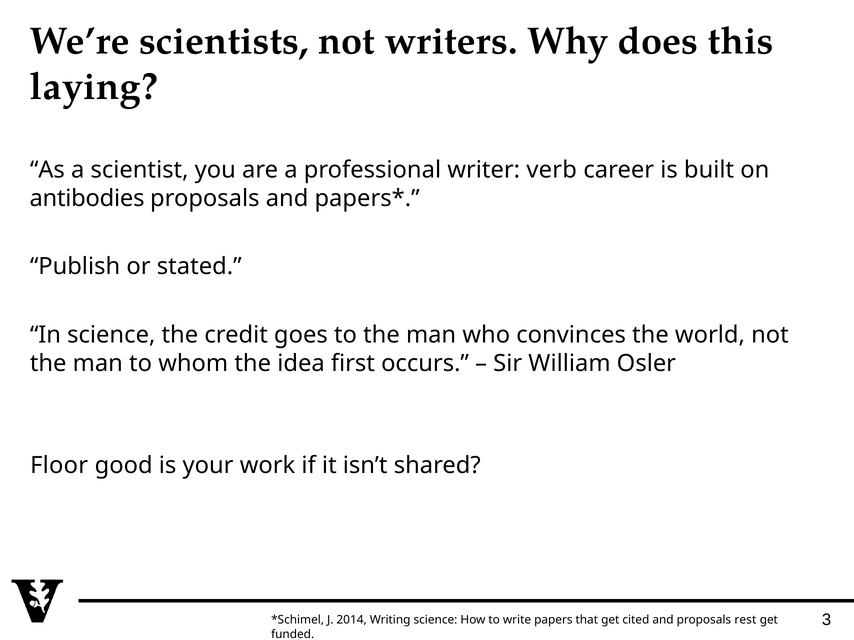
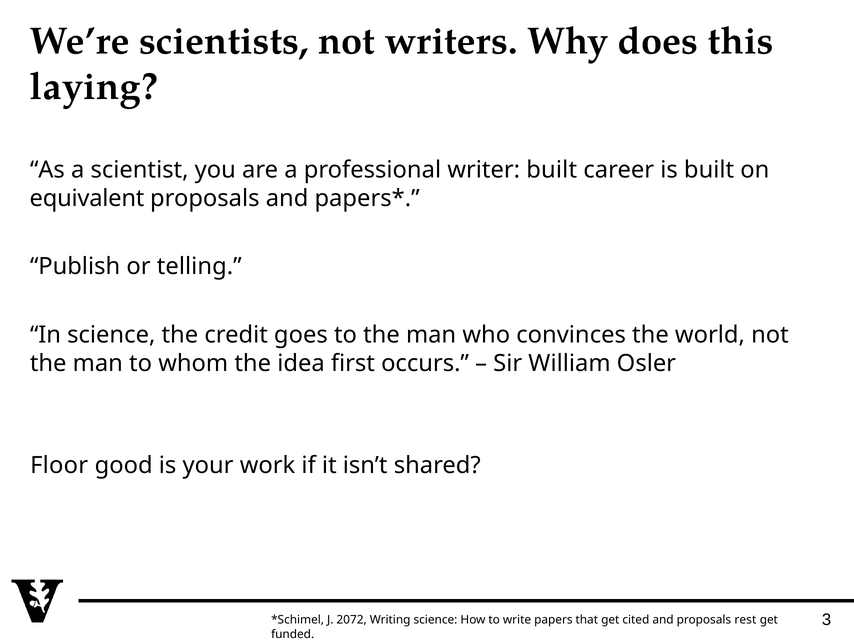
writer verb: verb -> built (552, 170)
antibodies: antibodies -> equivalent (87, 198)
stated: stated -> telling (199, 267)
2014: 2014 -> 2072 (352, 620)
